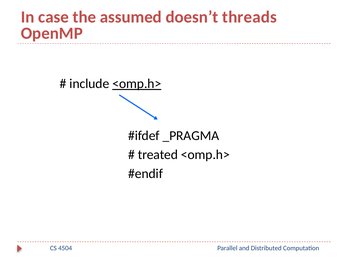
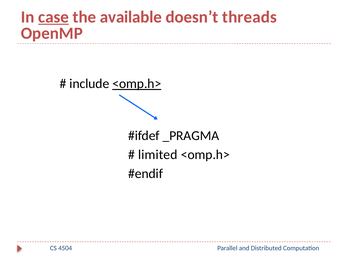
case underline: none -> present (54, 17)
assumed: assumed -> available (131, 17)
treated: treated -> limited (158, 155)
